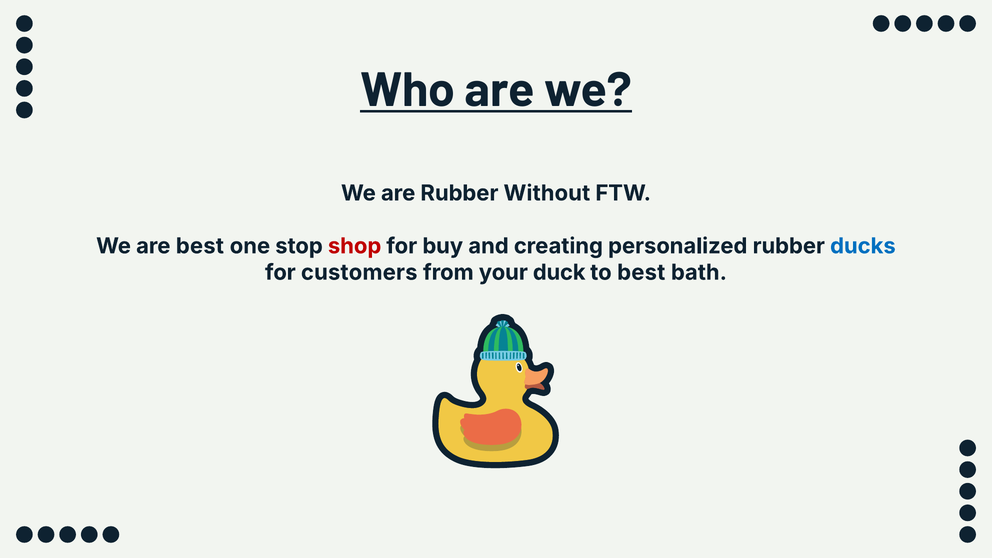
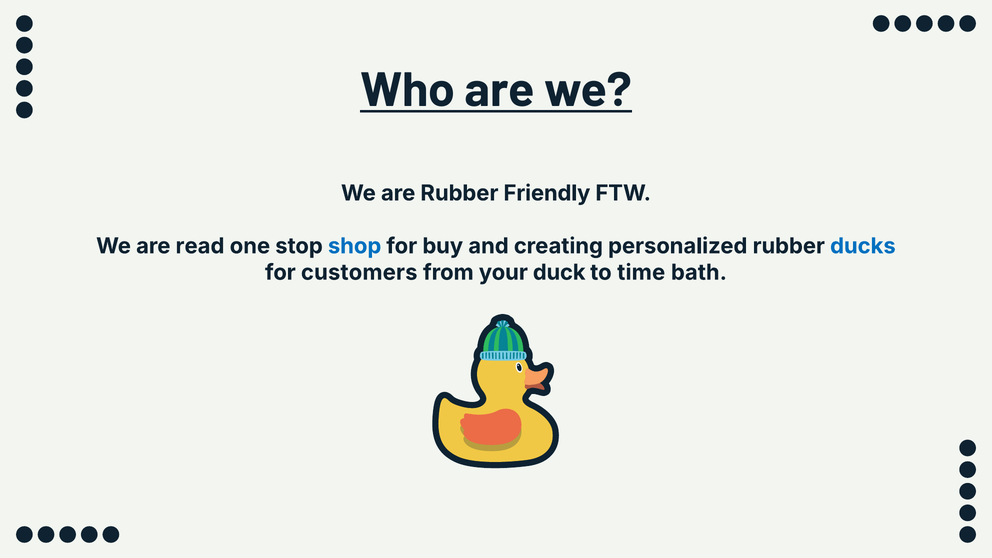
Without: Without -> Friendly (547, 193)
are best: best -> read (200, 246)
shop colour: red -> blue (355, 246)
to best: best -> time (641, 272)
